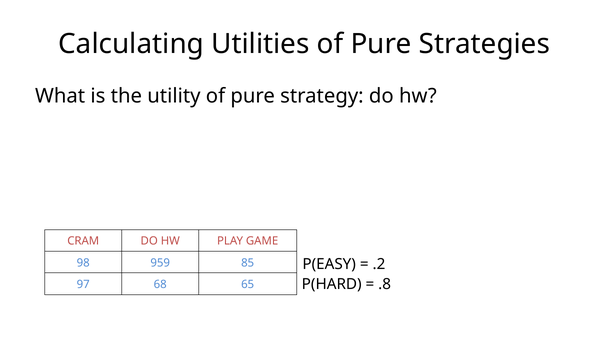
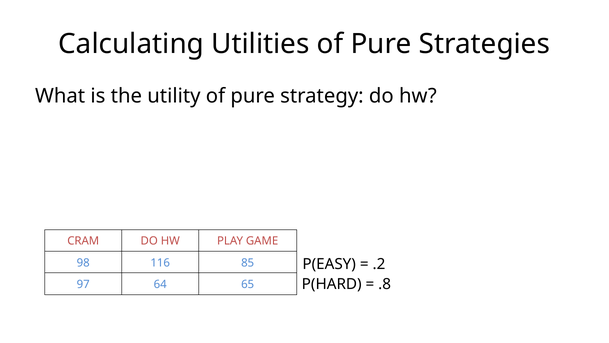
959: 959 -> 116 (160, 262)
68: 68 -> 64 (160, 284)
